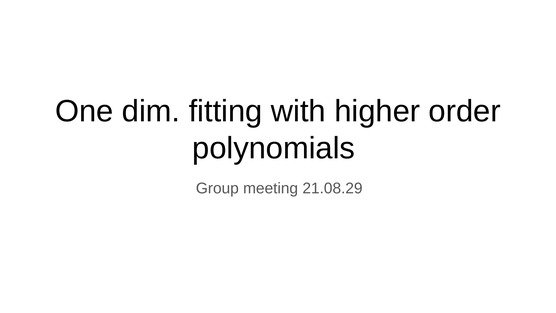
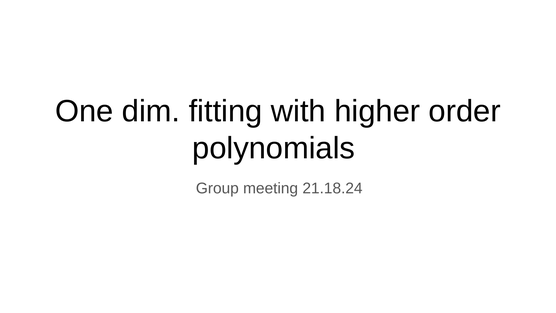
21.08.29: 21.08.29 -> 21.18.24 (333, 188)
